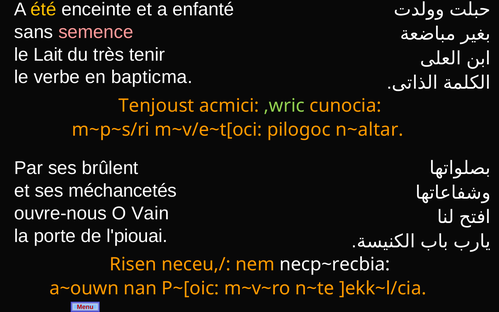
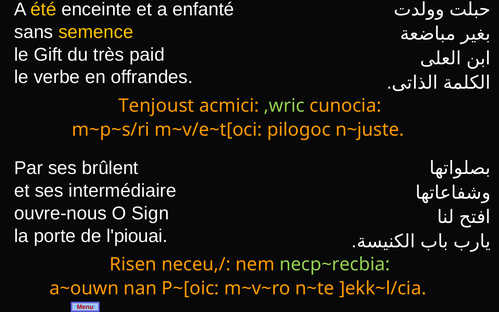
semence colour: pink -> yellow (96, 32)
Lait: Lait -> Gift (48, 55)
tenir: tenir -> paid (147, 55)
bapticma: bapticma -> offrandes (152, 77)
n~altar: n~altar -> n~juste (370, 130)
méchancetés: méchancetés -> intermédiaire (123, 191)
Vain: Vain -> Sign (150, 213)
necp~recbia colour: white -> light green (335, 264)
